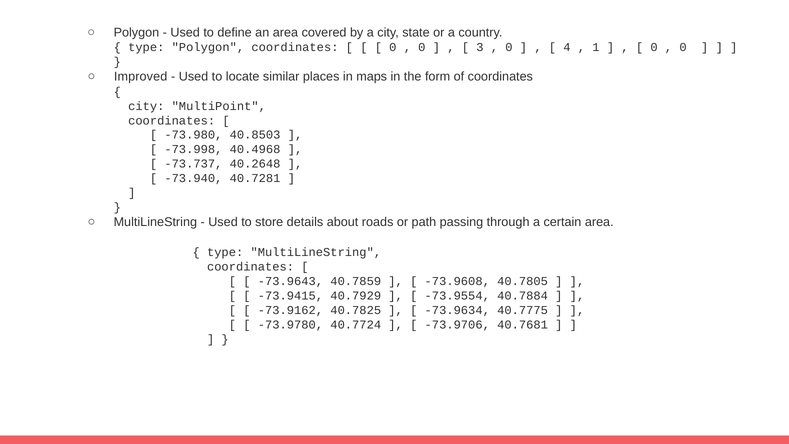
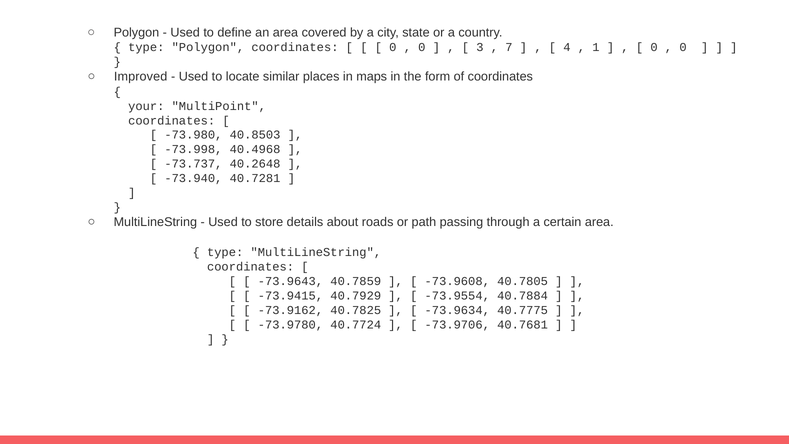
0: 0 -> 7 (509, 47)
city: city -> your (146, 106)
